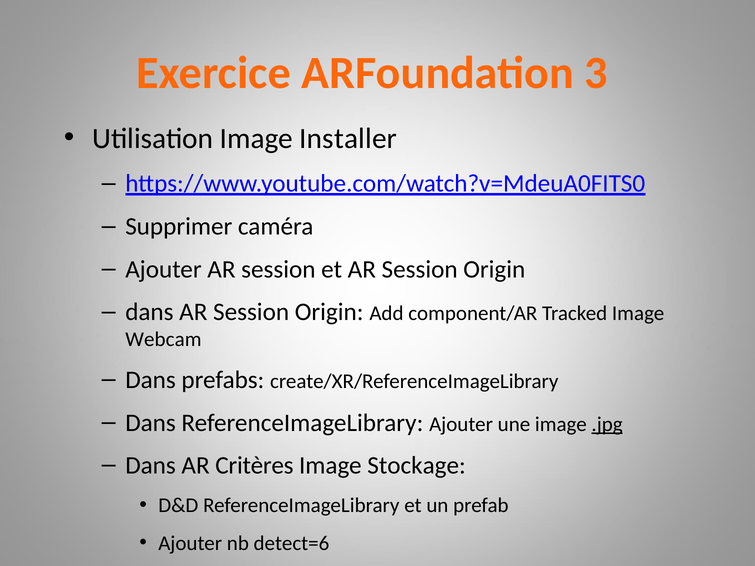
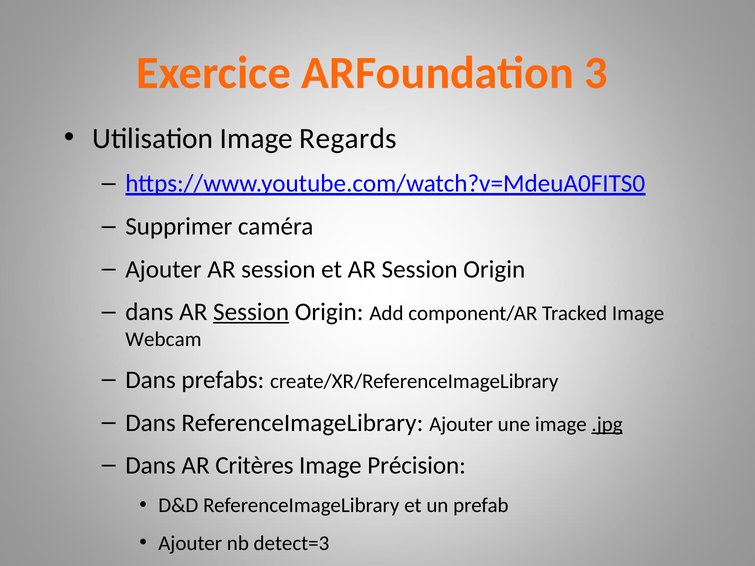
Installer: Installer -> Regards (348, 138)
Session underline: none -> present (251, 312)
Stockage: Stockage -> Précision (417, 466)
detect=6: detect=6 -> detect=3 (291, 543)
